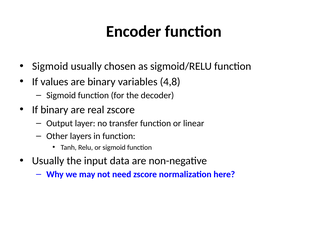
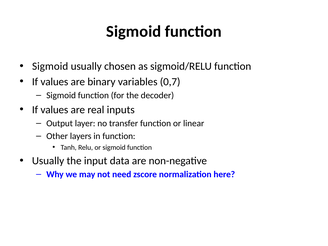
Encoder: Encoder -> Sigmoid (134, 31)
4,8: 4,8 -> 0,7 (170, 82)
binary: binary -> values (54, 110)
real zscore: zscore -> inputs (121, 110)
